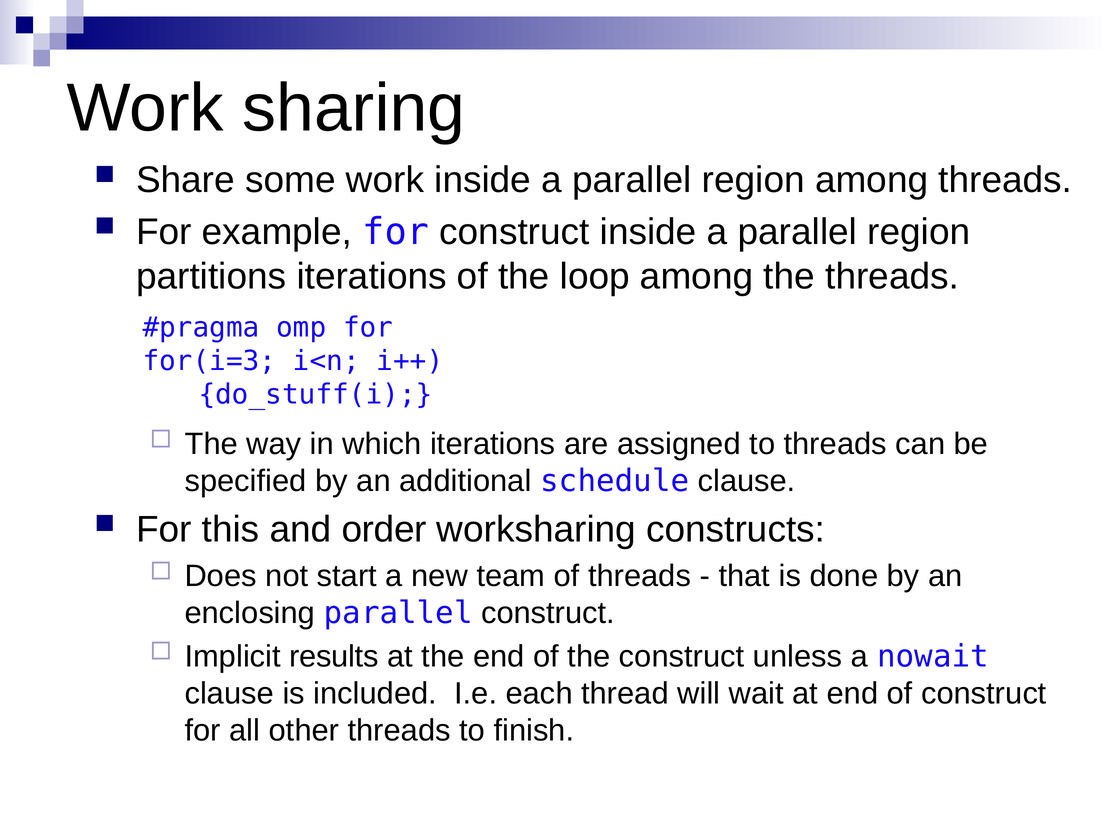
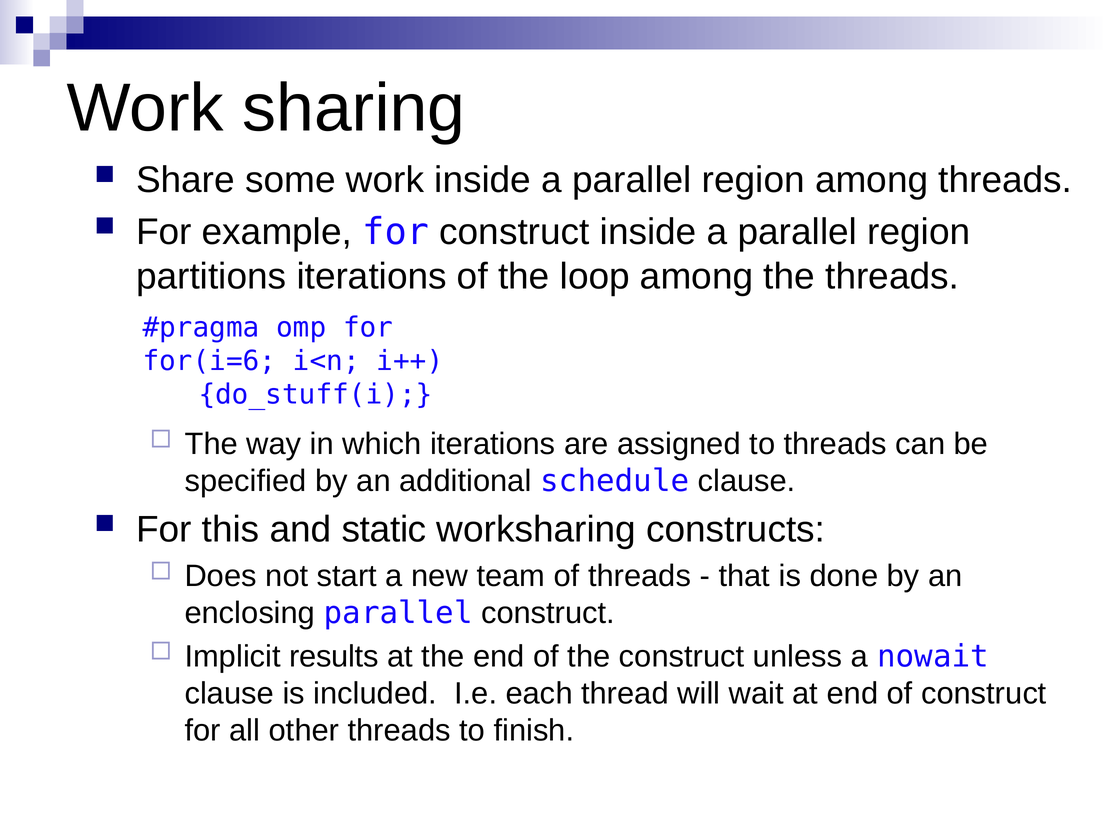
for(i=3: for(i=3 -> for(i=6 (209, 361)
order: order -> static (384, 530)
